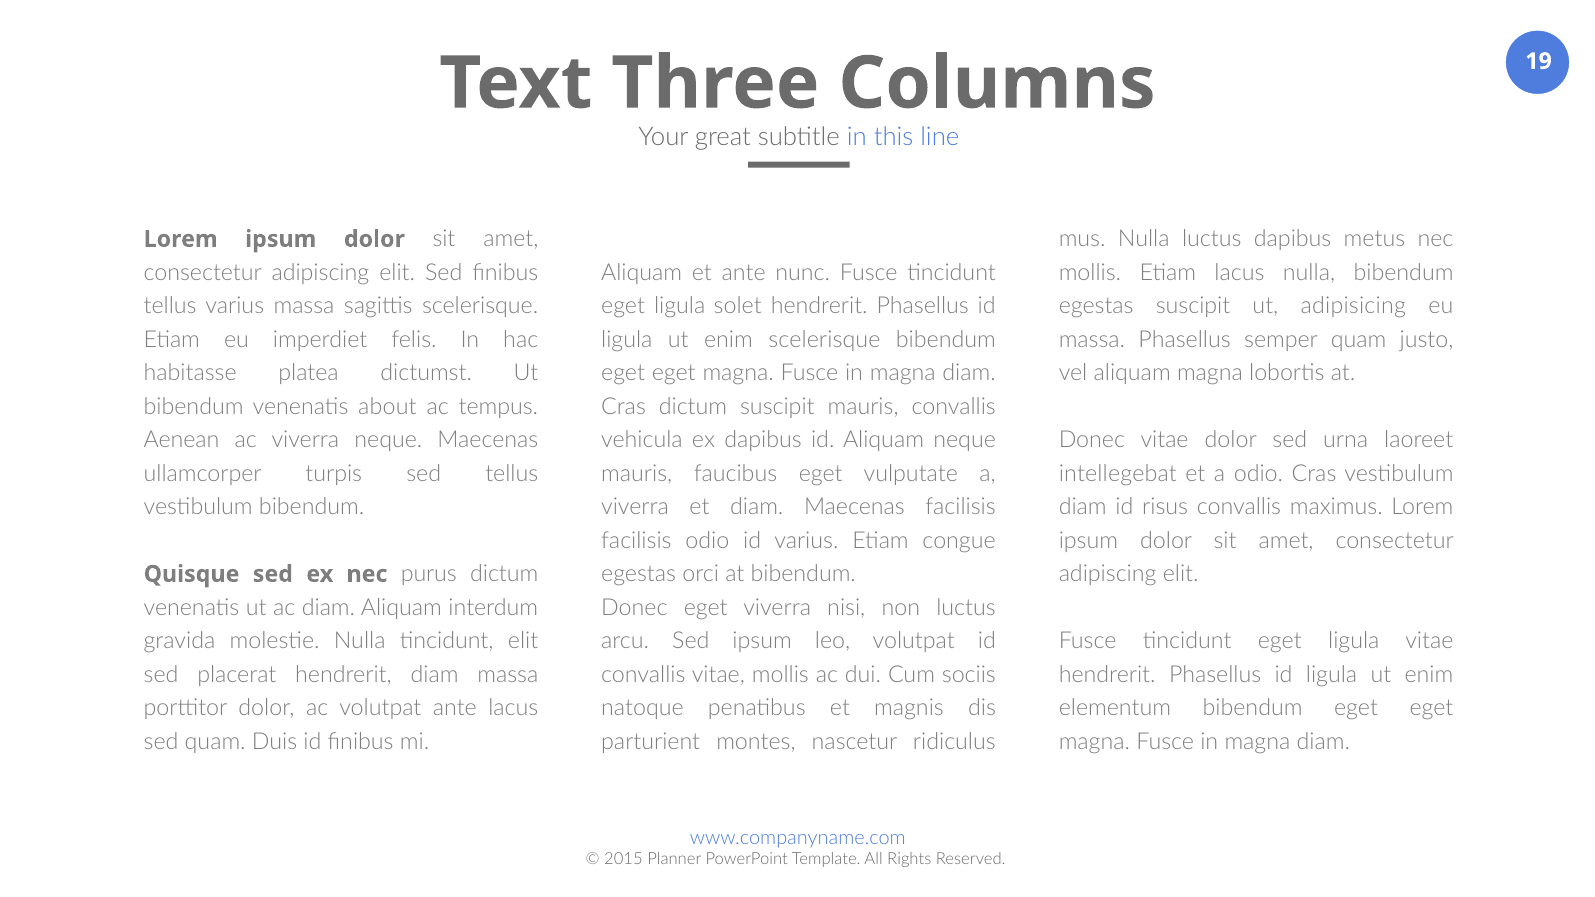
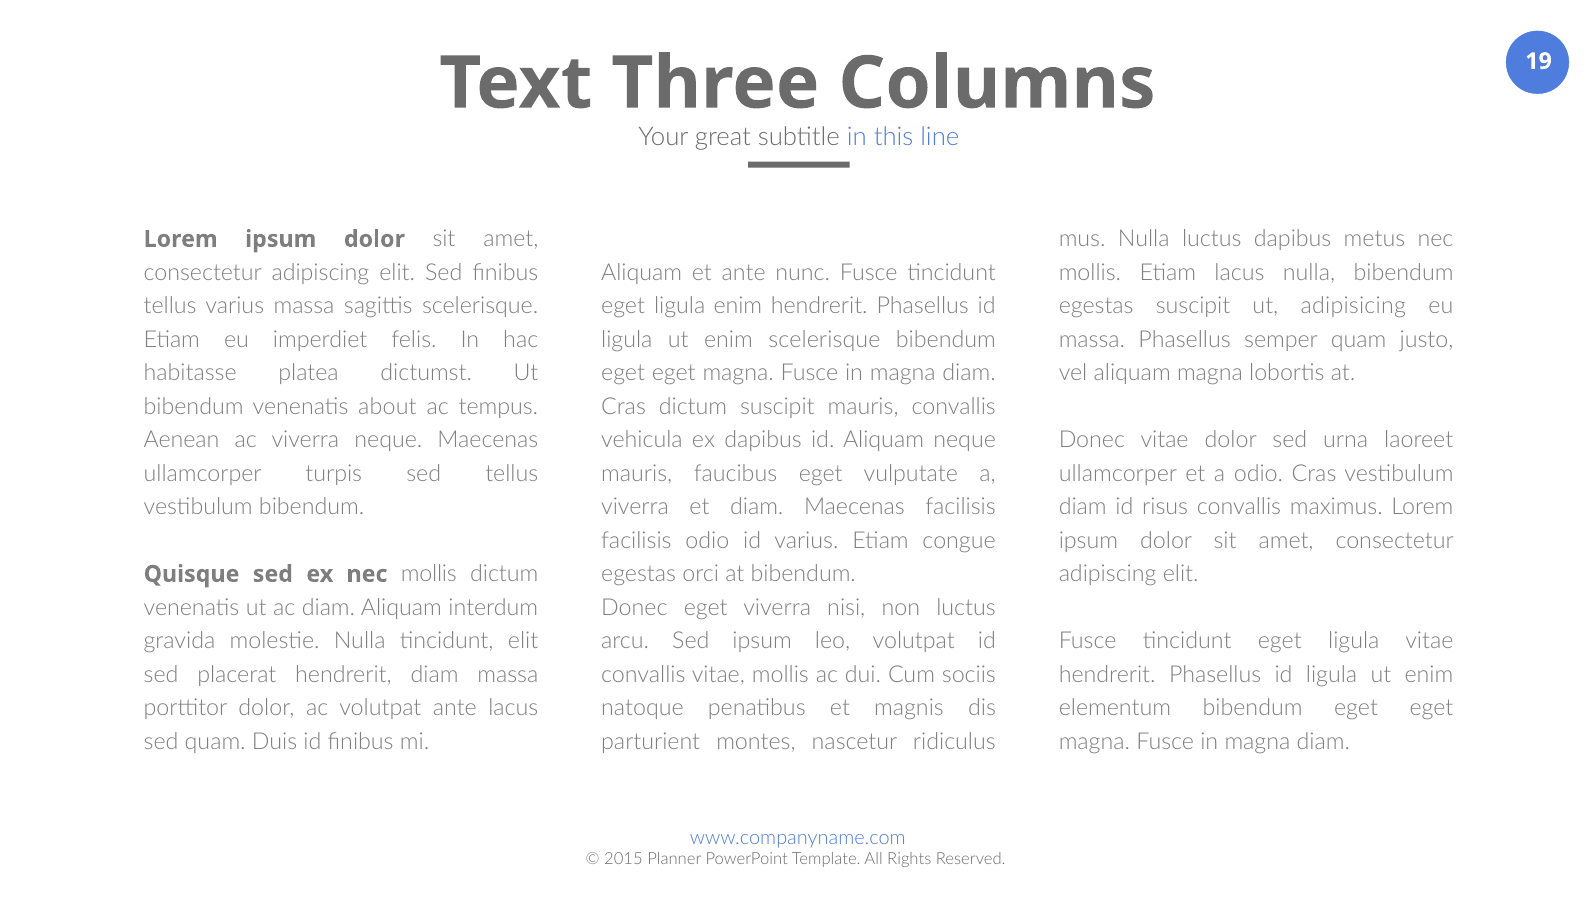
ligula solet: solet -> enim (738, 306)
intellegebat: intellegebat -> ullamcorper (1118, 474)
ex nec purus: purus -> mollis (429, 574)
